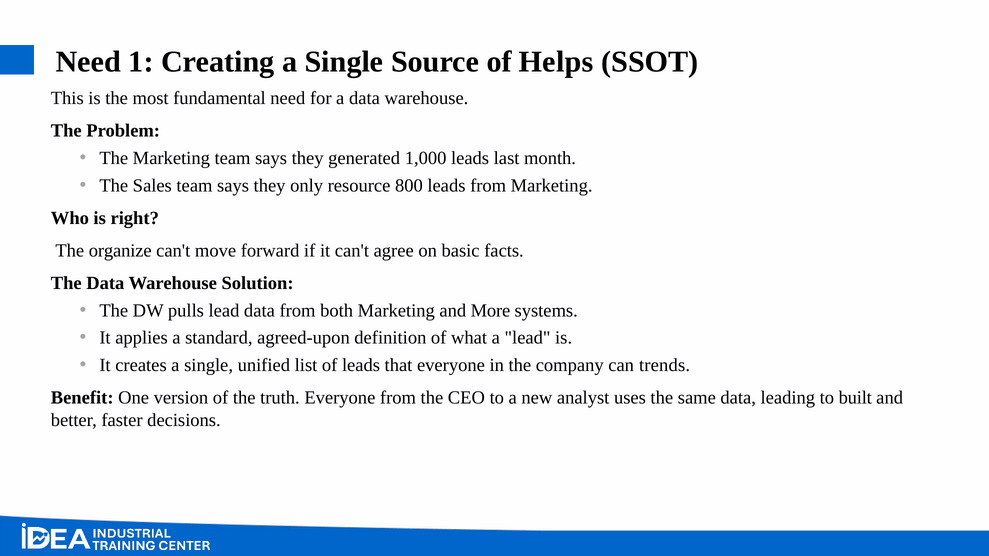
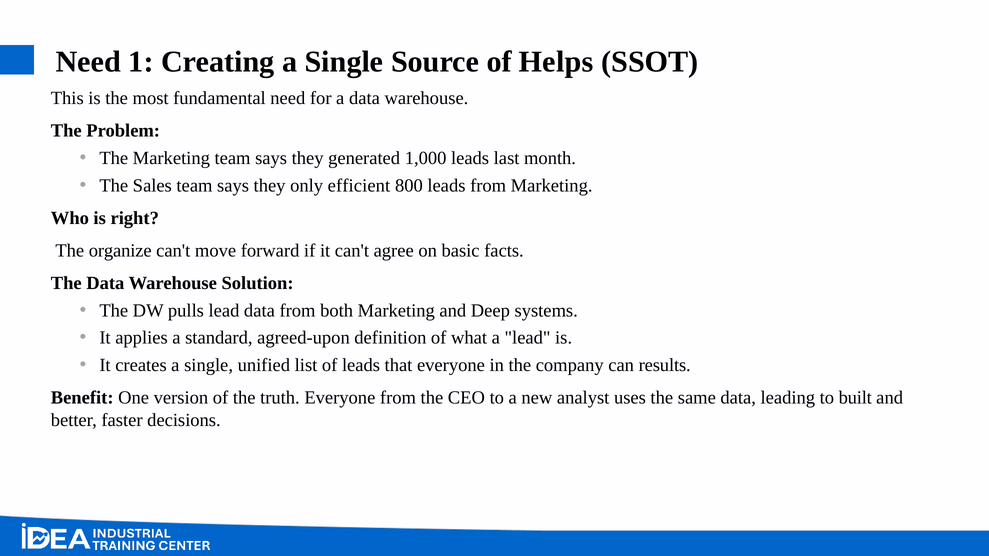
resource: resource -> efficient (359, 186)
More: More -> Deep (490, 311)
trends: trends -> results (665, 365)
